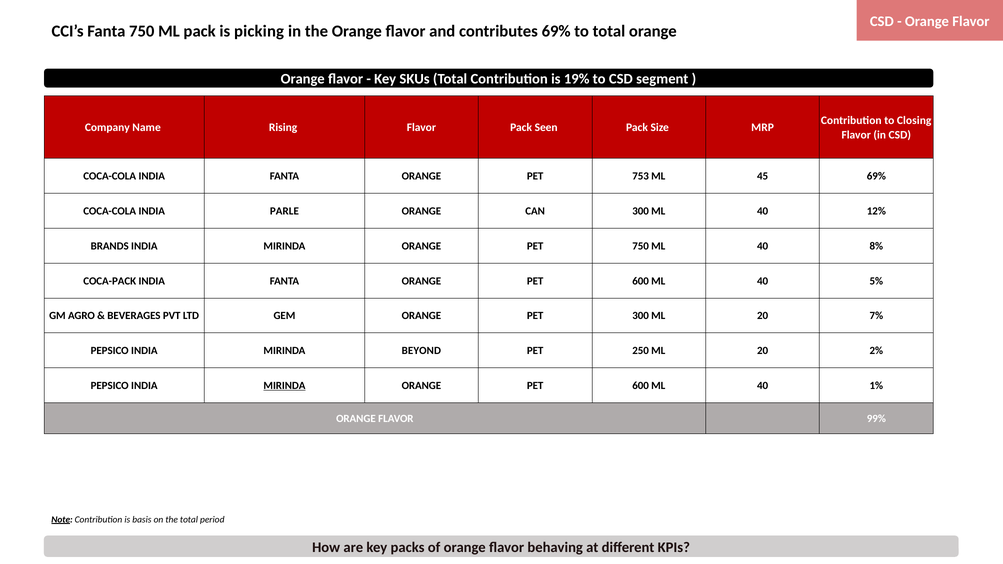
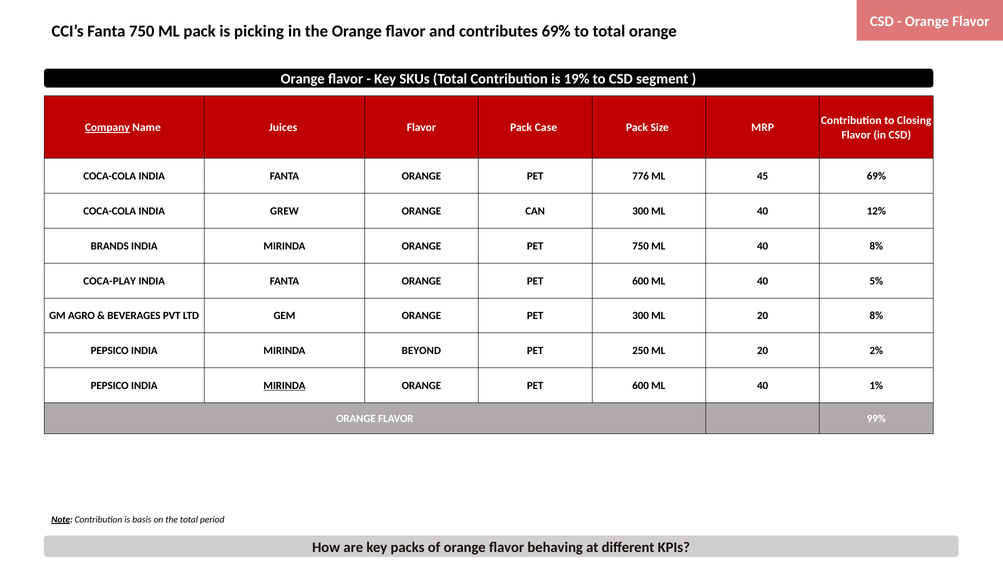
Company underline: none -> present (107, 128)
Rising: Rising -> Juices (283, 128)
Seen: Seen -> Case (546, 128)
753: 753 -> 776 (641, 176)
PARLE: PARLE -> GREW (284, 211)
COCA-PACK: COCA-PACK -> COCA-PLAY (110, 281)
20 7%: 7% -> 8% (876, 316)
